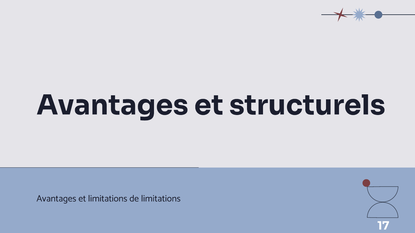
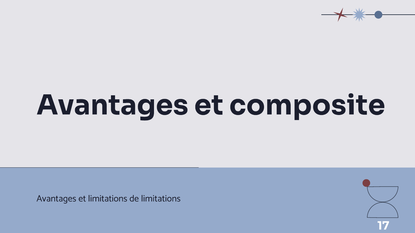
structurels: structurels -> composite (307, 106)
